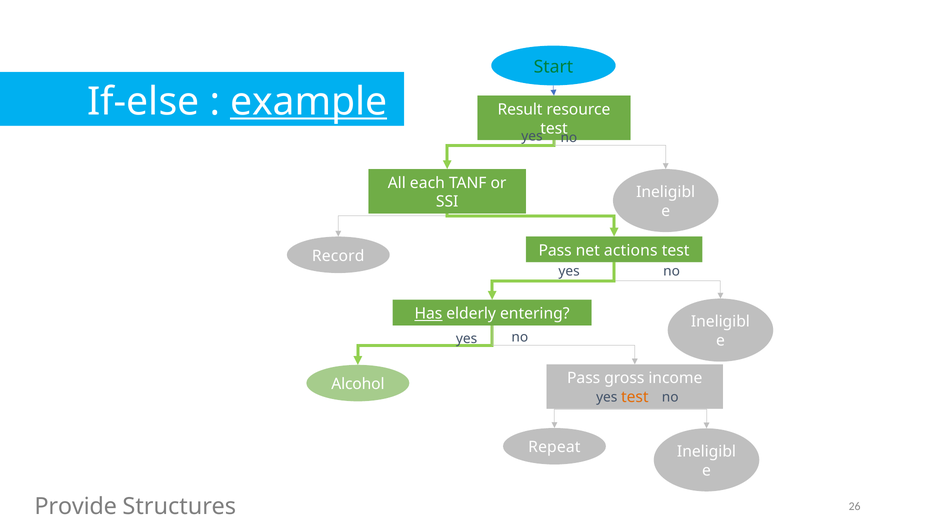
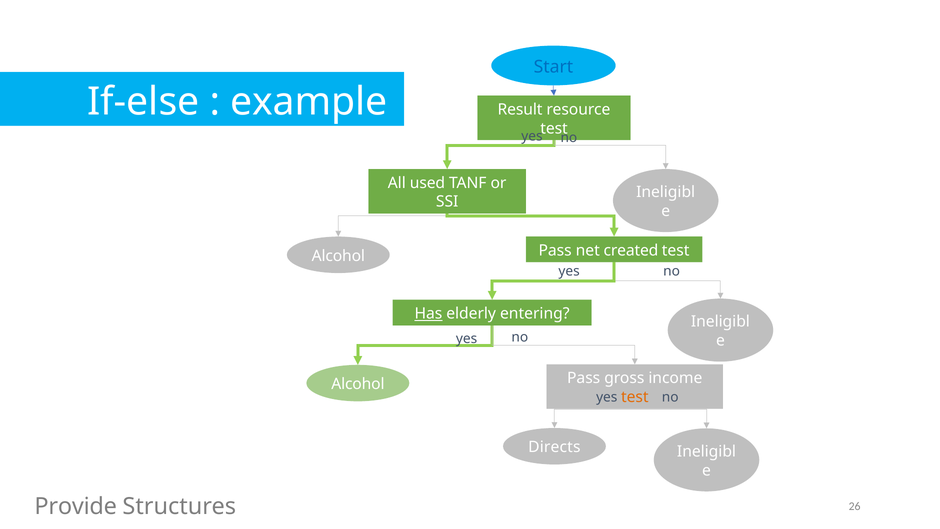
Start colour: green -> blue (553, 67)
example underline: present -> none (309, 102)
each: each -> used (427, 183)
actions: actions -> created (631, 250)
Record: Record -> Alcohol (338, 256)
Repeat: Repeat -> Directs (554, 447)
